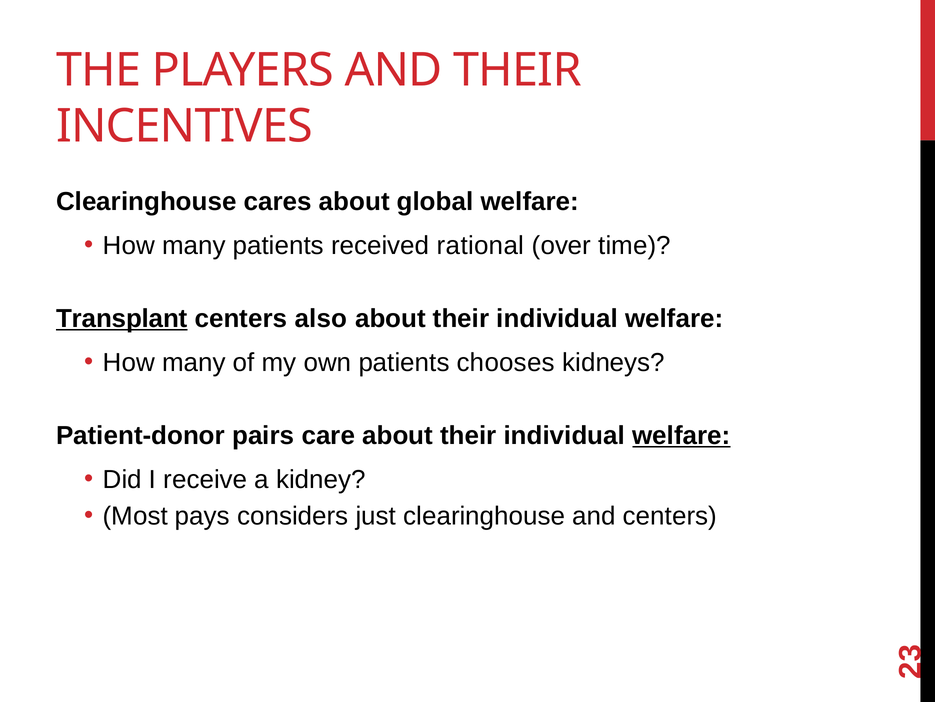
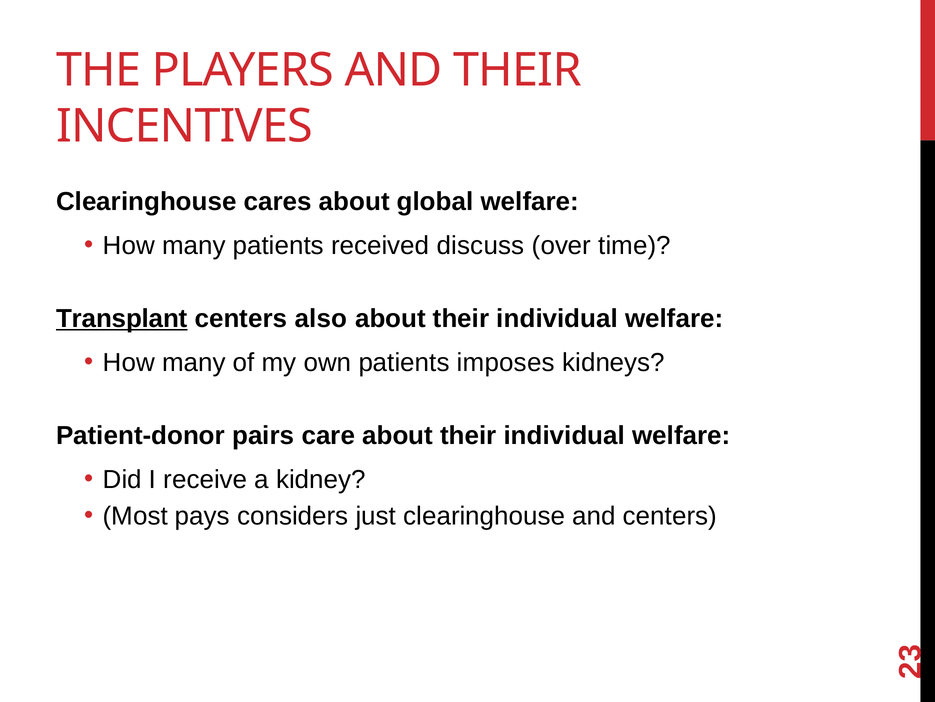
rational: rational -> discuss (481, 245)
chooses: chooses -> imposes (506, 362)
welfare underline: present -> none (681, 435)
